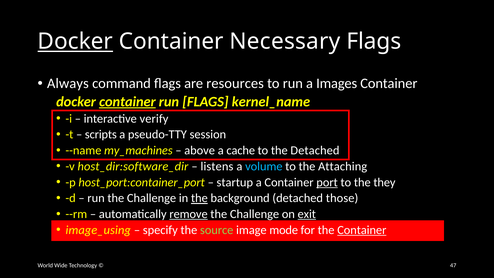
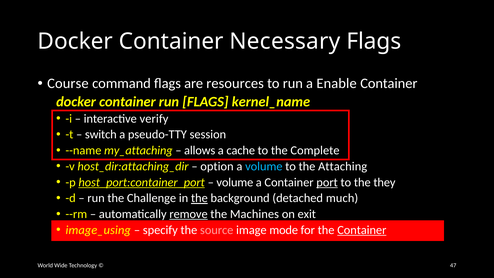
Docker underline: present -> none (75, 41)
Always: Always -> Course (68, 83)
Images: Images -> Enable (337, 83)
container underline: present -> none (127, 102)
scripts: scripts -> switch (101, 135)
my_machines: my_machines -> my_attaching (138, 150)
above: above -> allows (200, 150)
the Detached: Detached -> Complete (315, 150)
host_dir:software_dir: host_dir:software_dir -> host_dir:attaching_dir (133, 166)
listens: listens -> option (217, 166)
host_port:container_port underline: none -> present (142, 182)
startup: startup -> volume (235, 182)
those: those -> much (342, 198)
Challenge: Challenge -> Machines (254, 214)
exit underline: present -> none (307, 214)
source colour: light green -> pink (217, 230)
